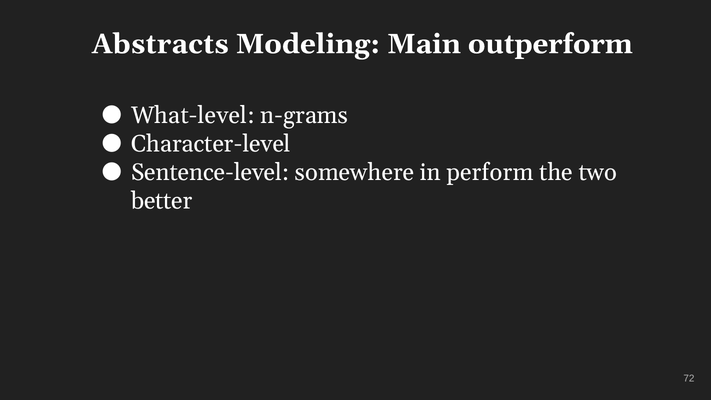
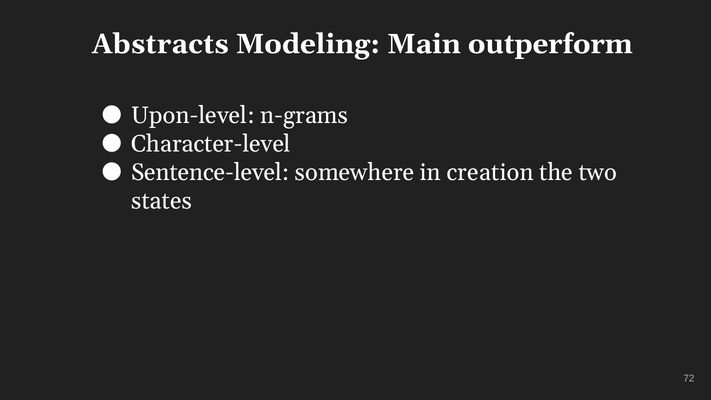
What-level: What-level -> Upon-level (193, 115)
perform: perform -> creation (490, 172)
better: better -> states (162, 201)
